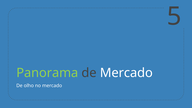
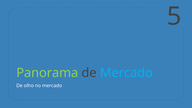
Mercado colour: white -> light blue (126, 73)
